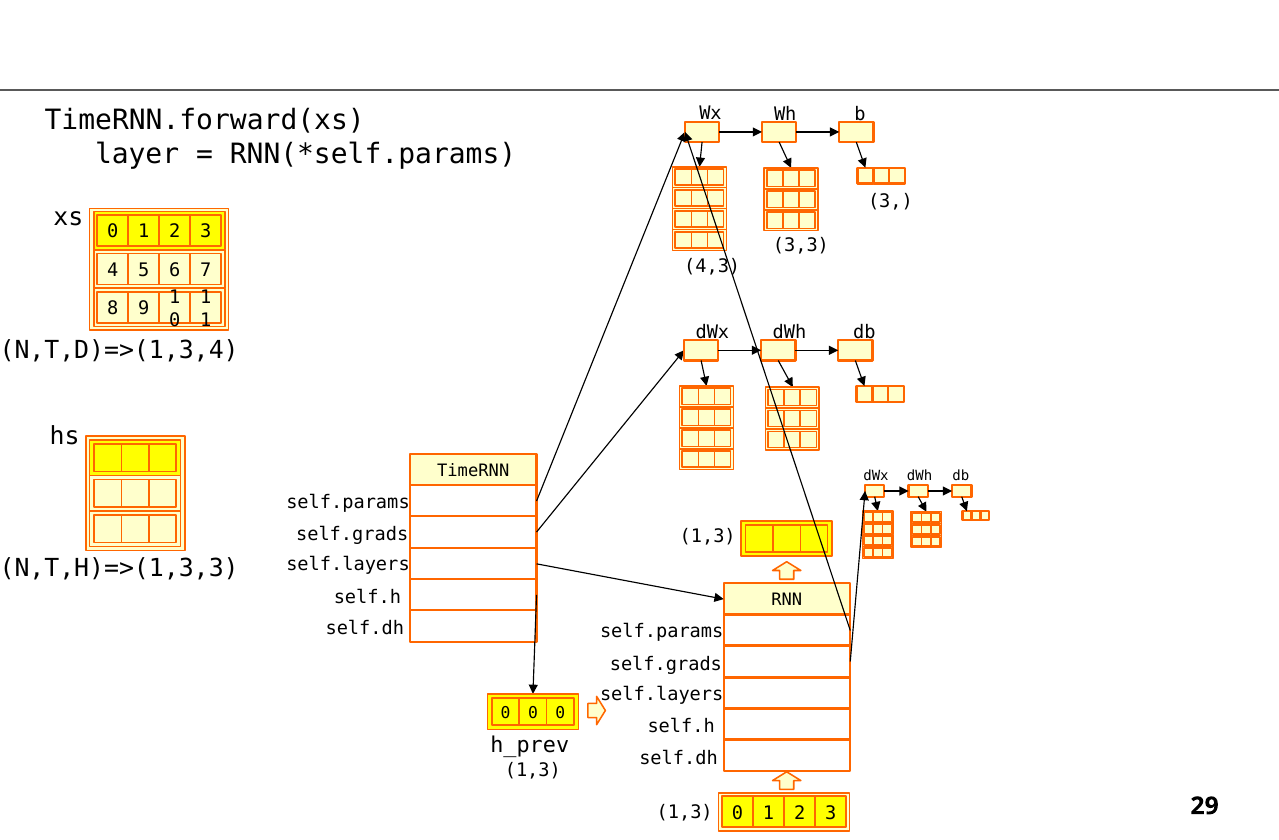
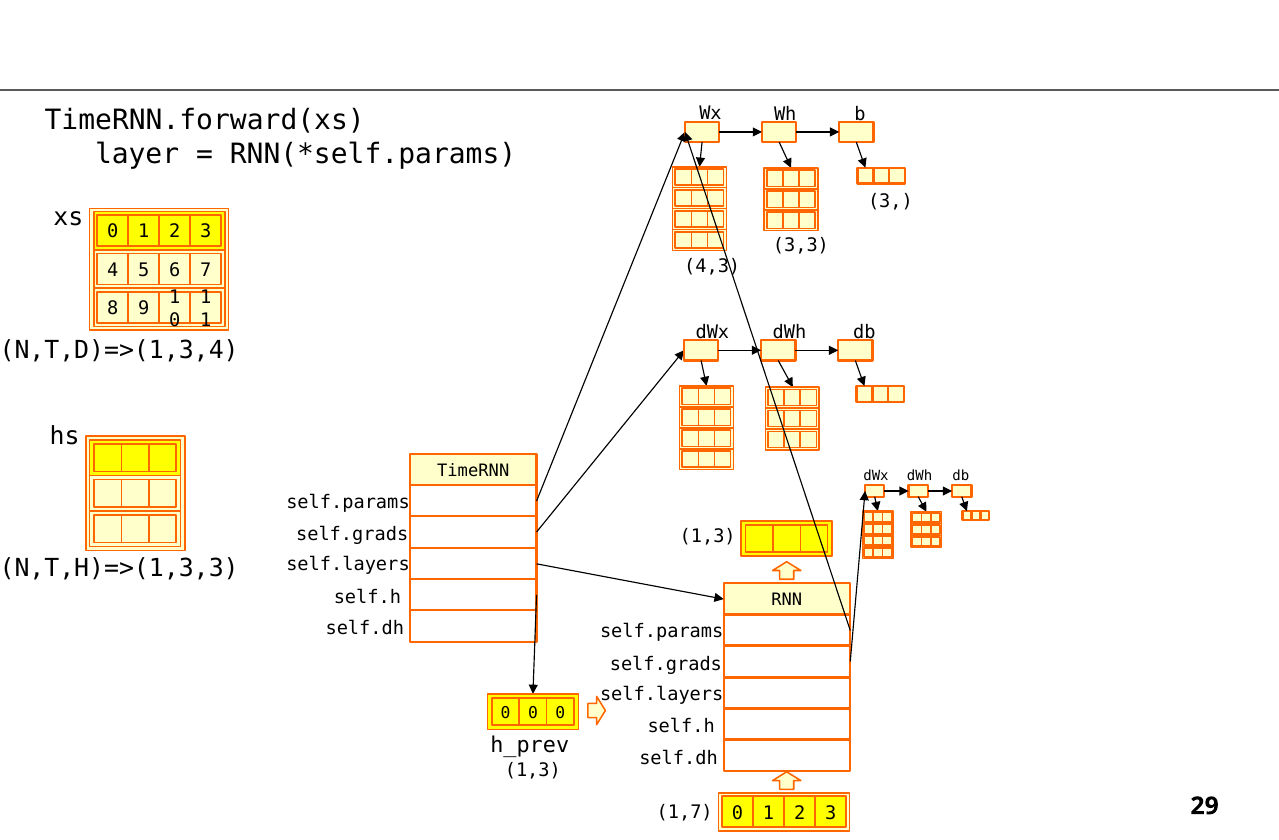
1,3: 1,3 -> 1,7 (685, 813)
